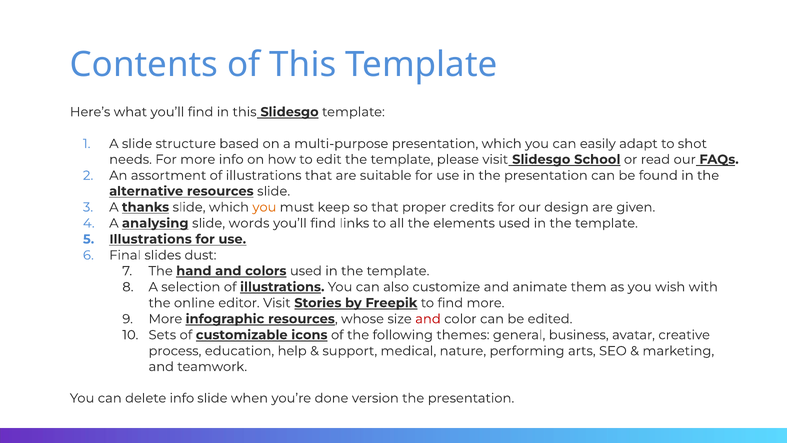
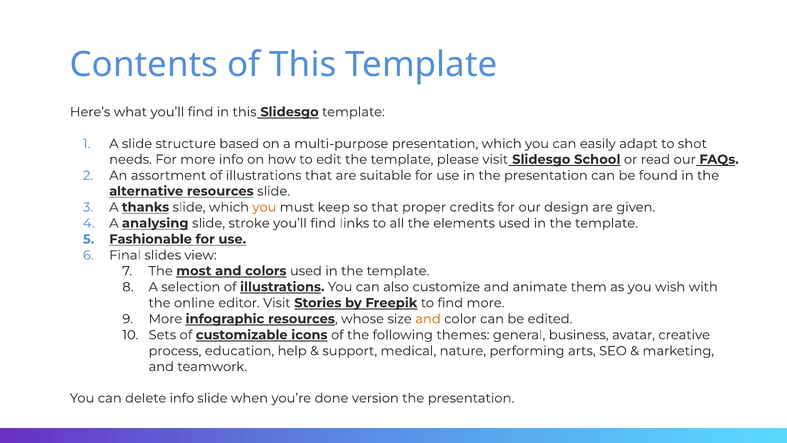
words: words -> stroke (249, 223)
Illustrations: Illustrations -> Fashionable (151, 239)
dust: dust -> view (200, 255)
hand: hand -> most (194, 271)
and colour: red -> orange (428, 319)
